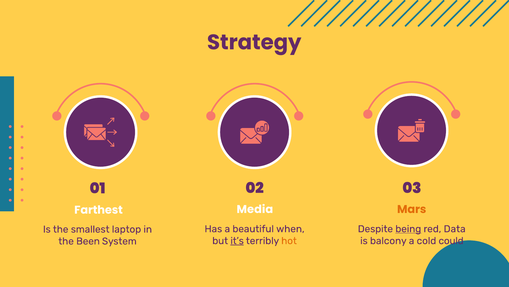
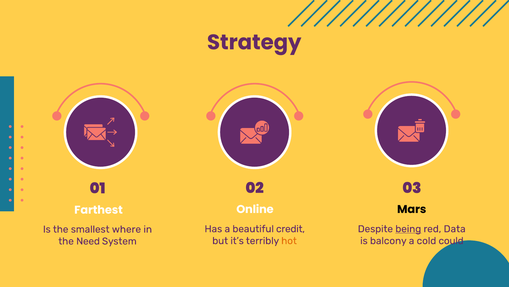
Media: Media -> Online (255, 209)
Mars colour: orange -> black (412, 209)
when: when -> credit (290, 228)
laptop: laptop -> where (126, 229)
it’s underline: present -> none (237, 240)
Been: Been -> Need (88, 241)
